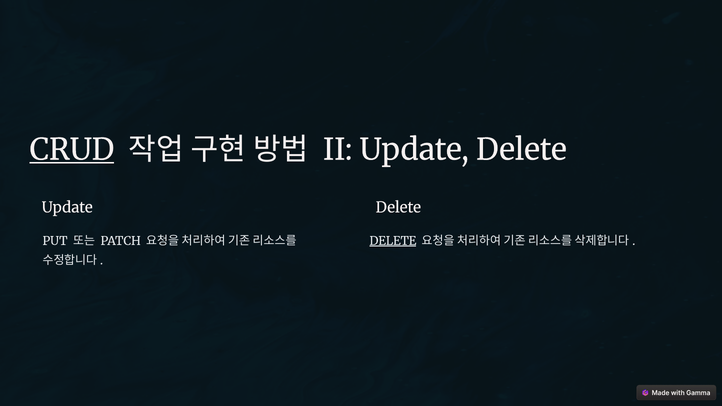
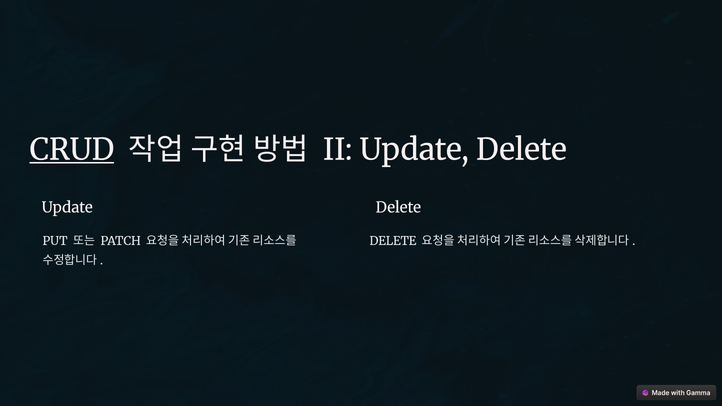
DELETE underline: present -> none (393, 241)
